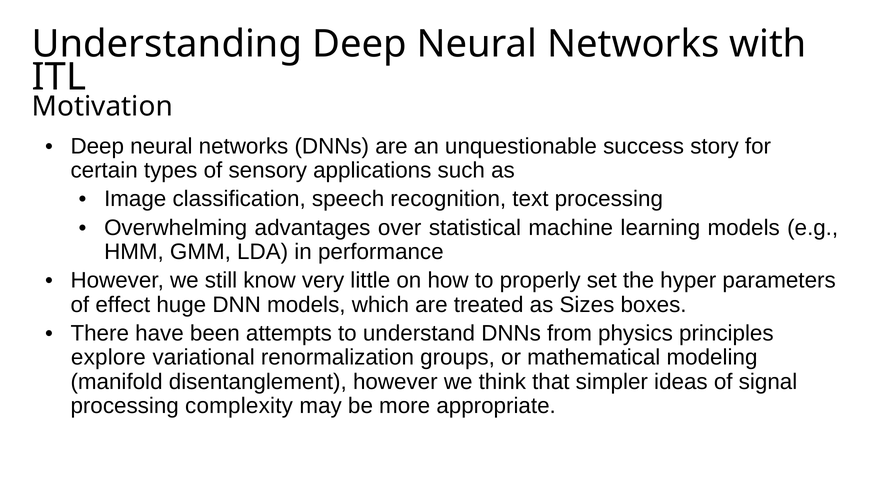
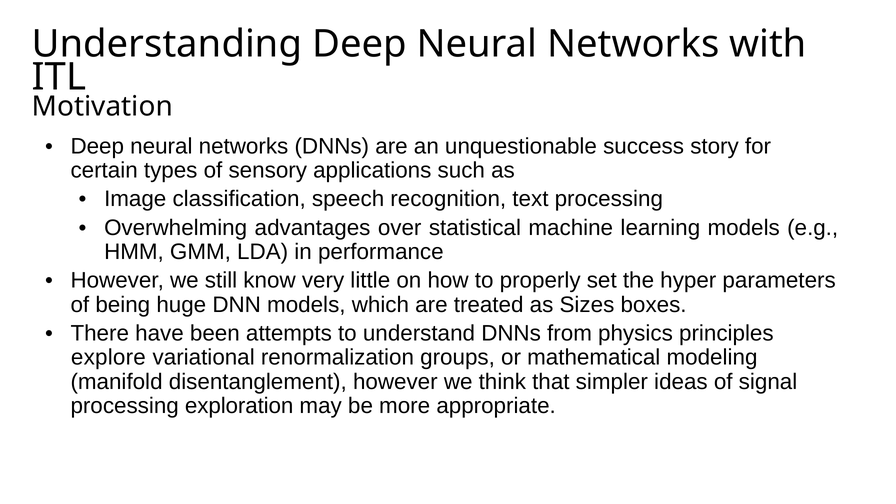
effect: effect -> being (123, 305)
complexity: complexity -> exploration (239, 406)
